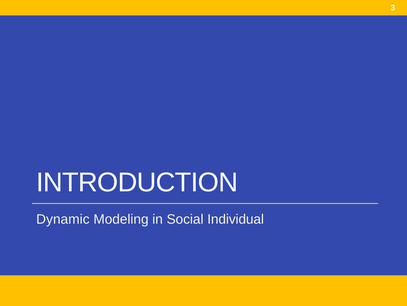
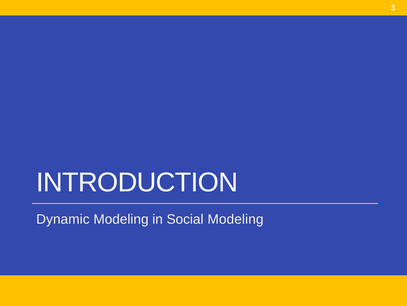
Social Individual: Individual -> Modeling (236, 219)
